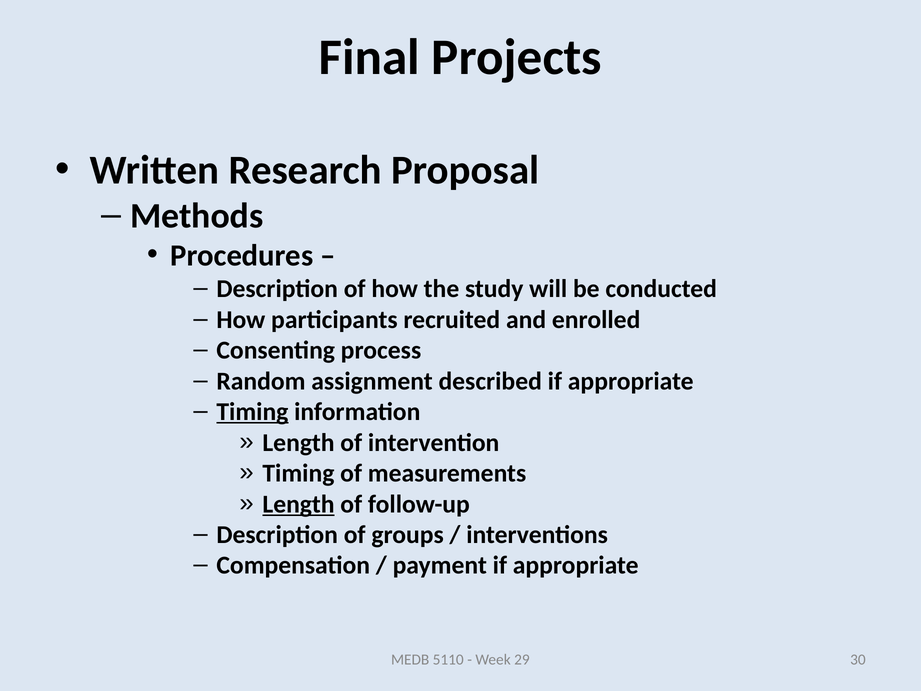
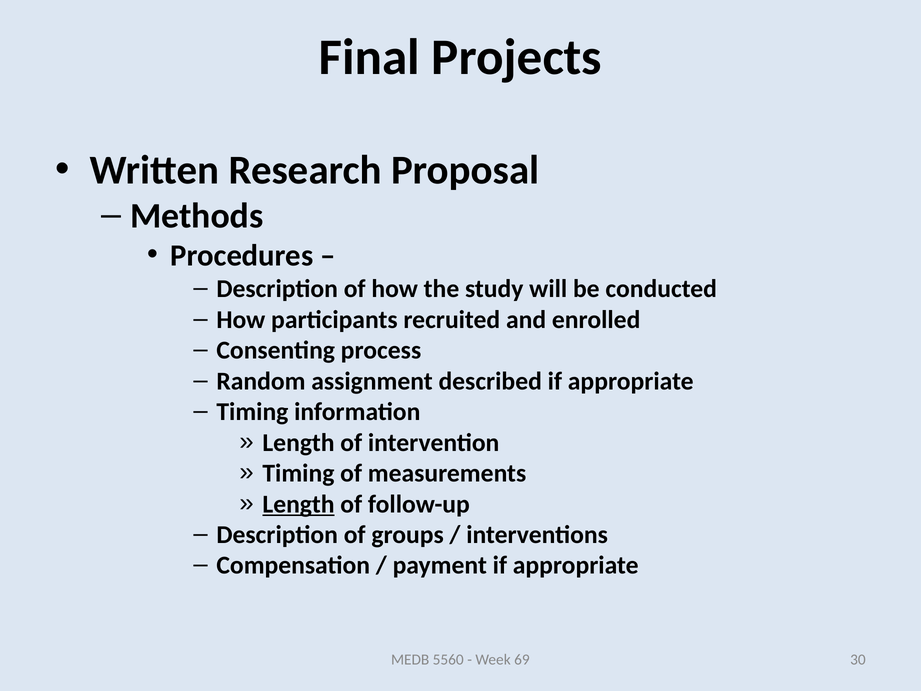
Timing underline: present -> none (252, 412)
5110: 5110 -> 5560 (448, 660)
29: 29 -> 69 (522, 660)
